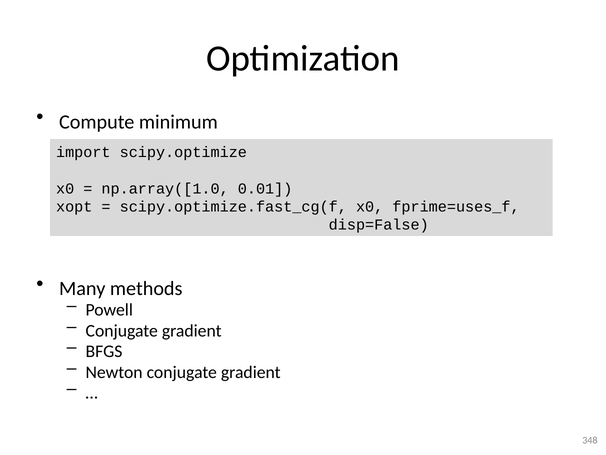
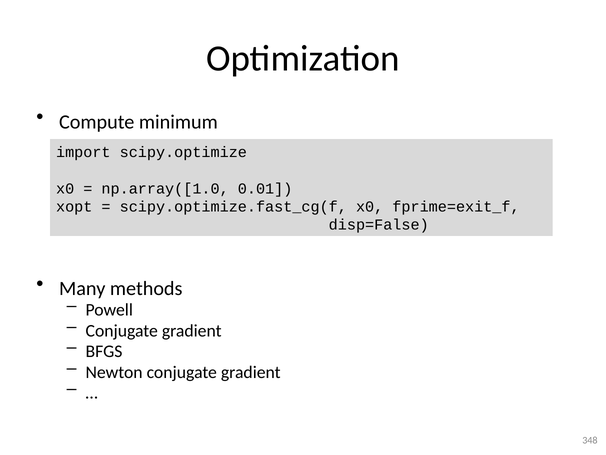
fprime=uses_f: fprime=uses_f -> fprime=exit_f (456, 207)
